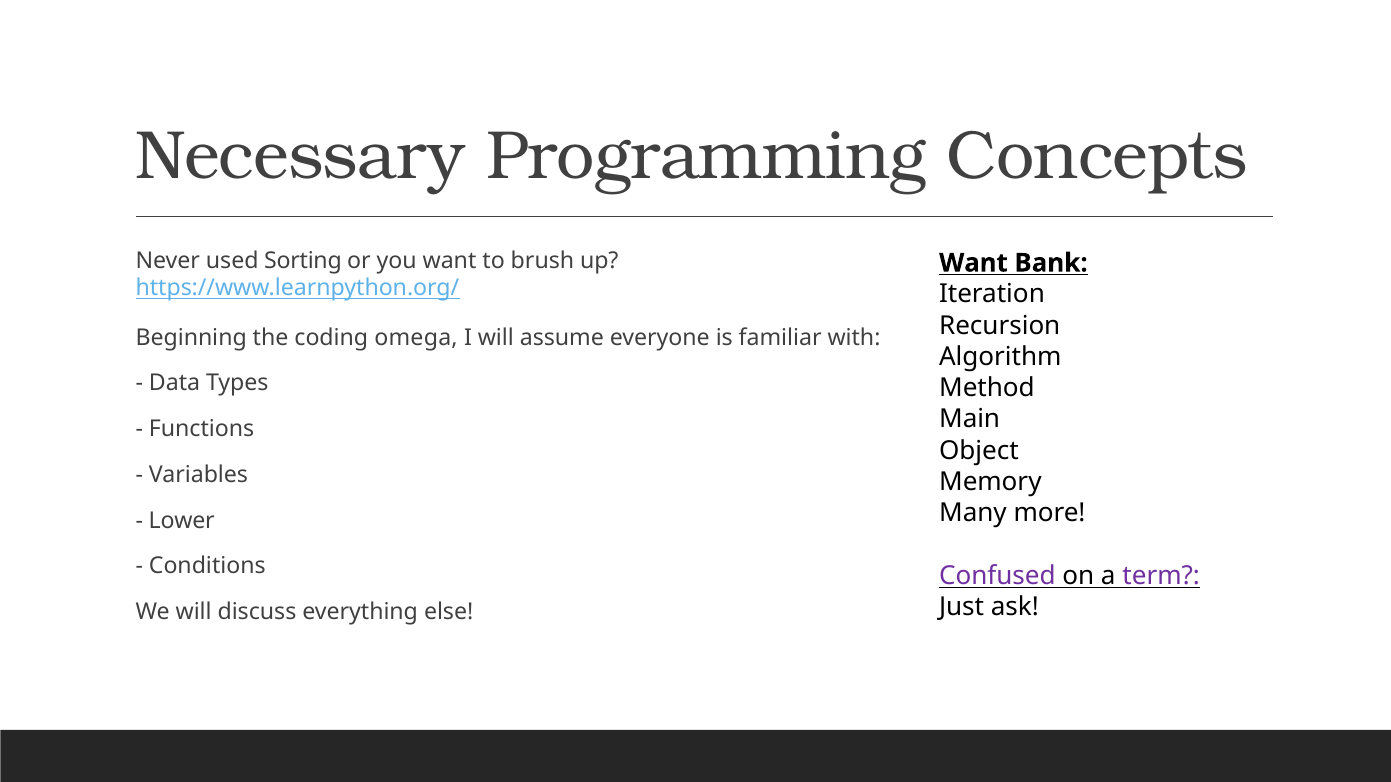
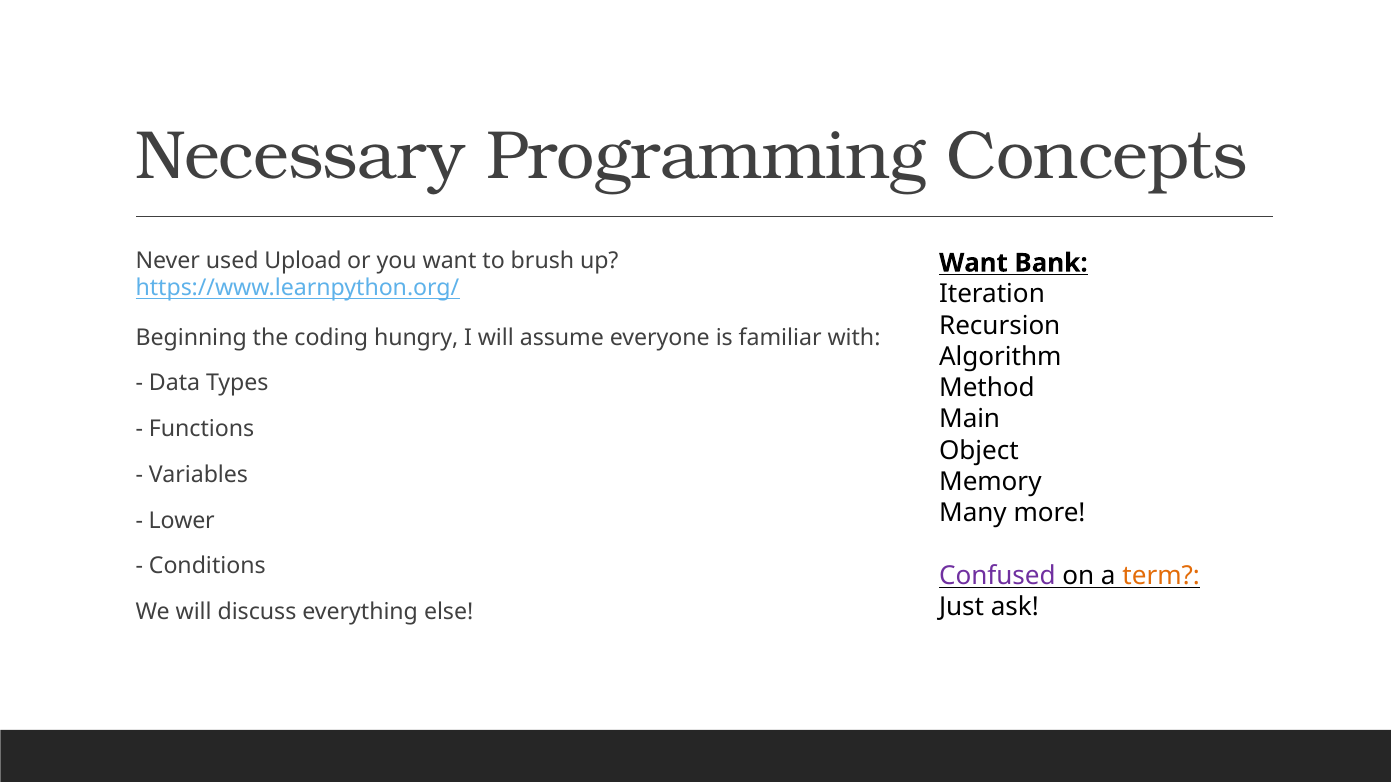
Sorting: Sorting -> Upload (303, 261)
omega: omega -> hungry (416, 338)
term colour: purple -> orange (1161, 576)
